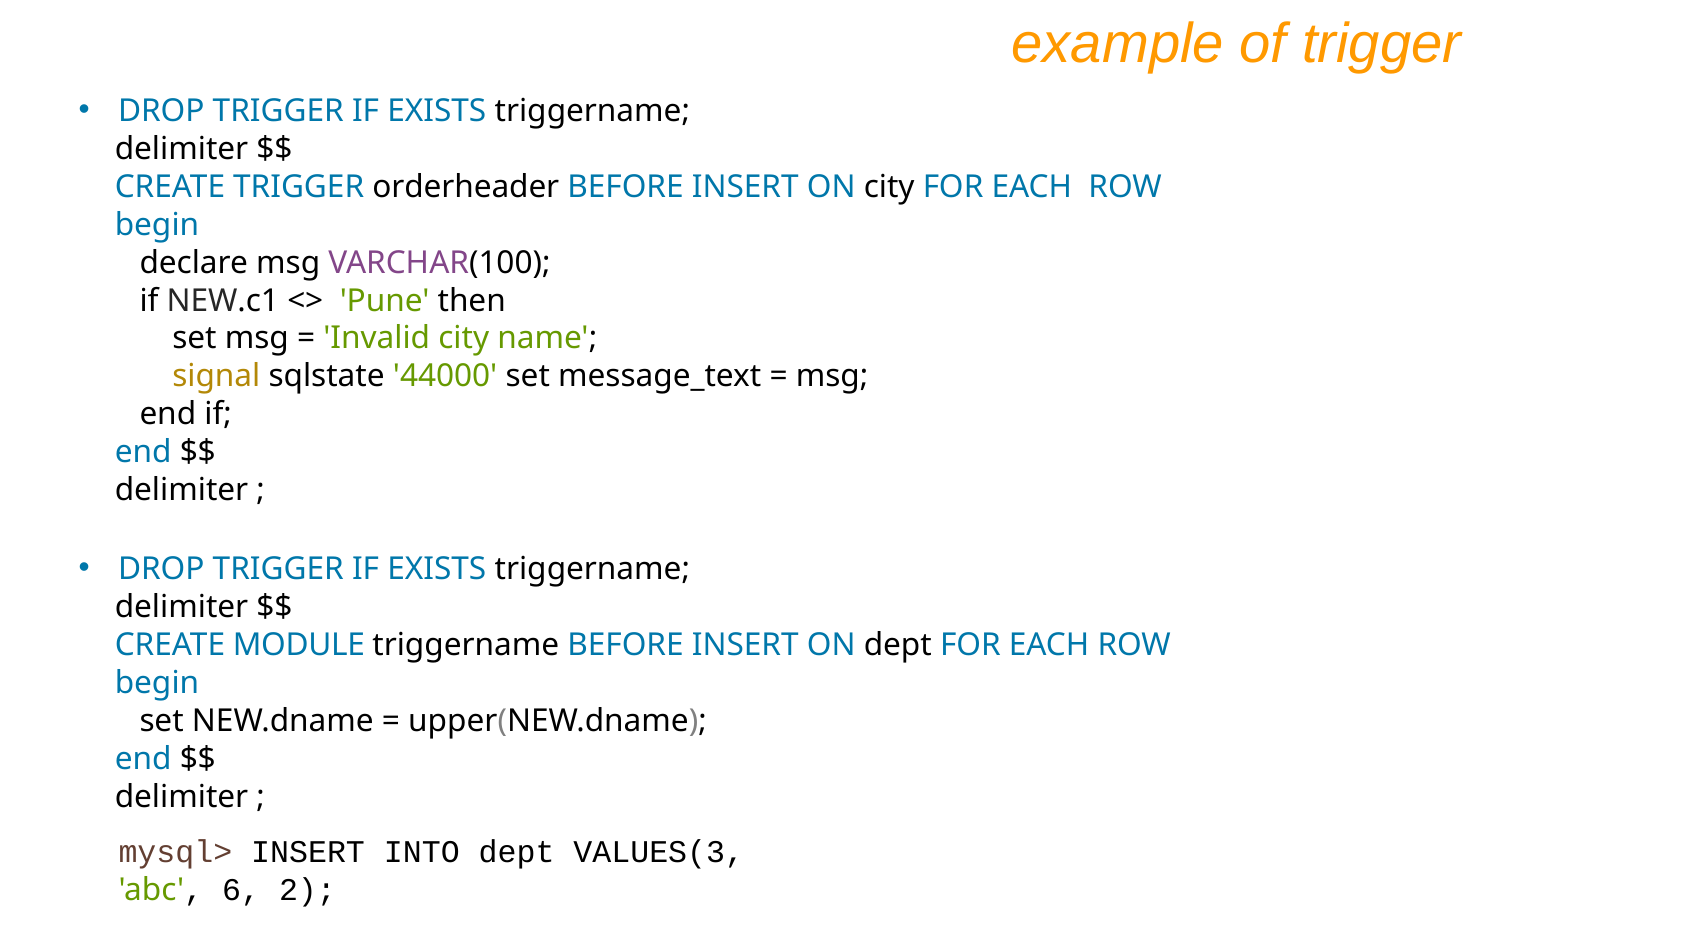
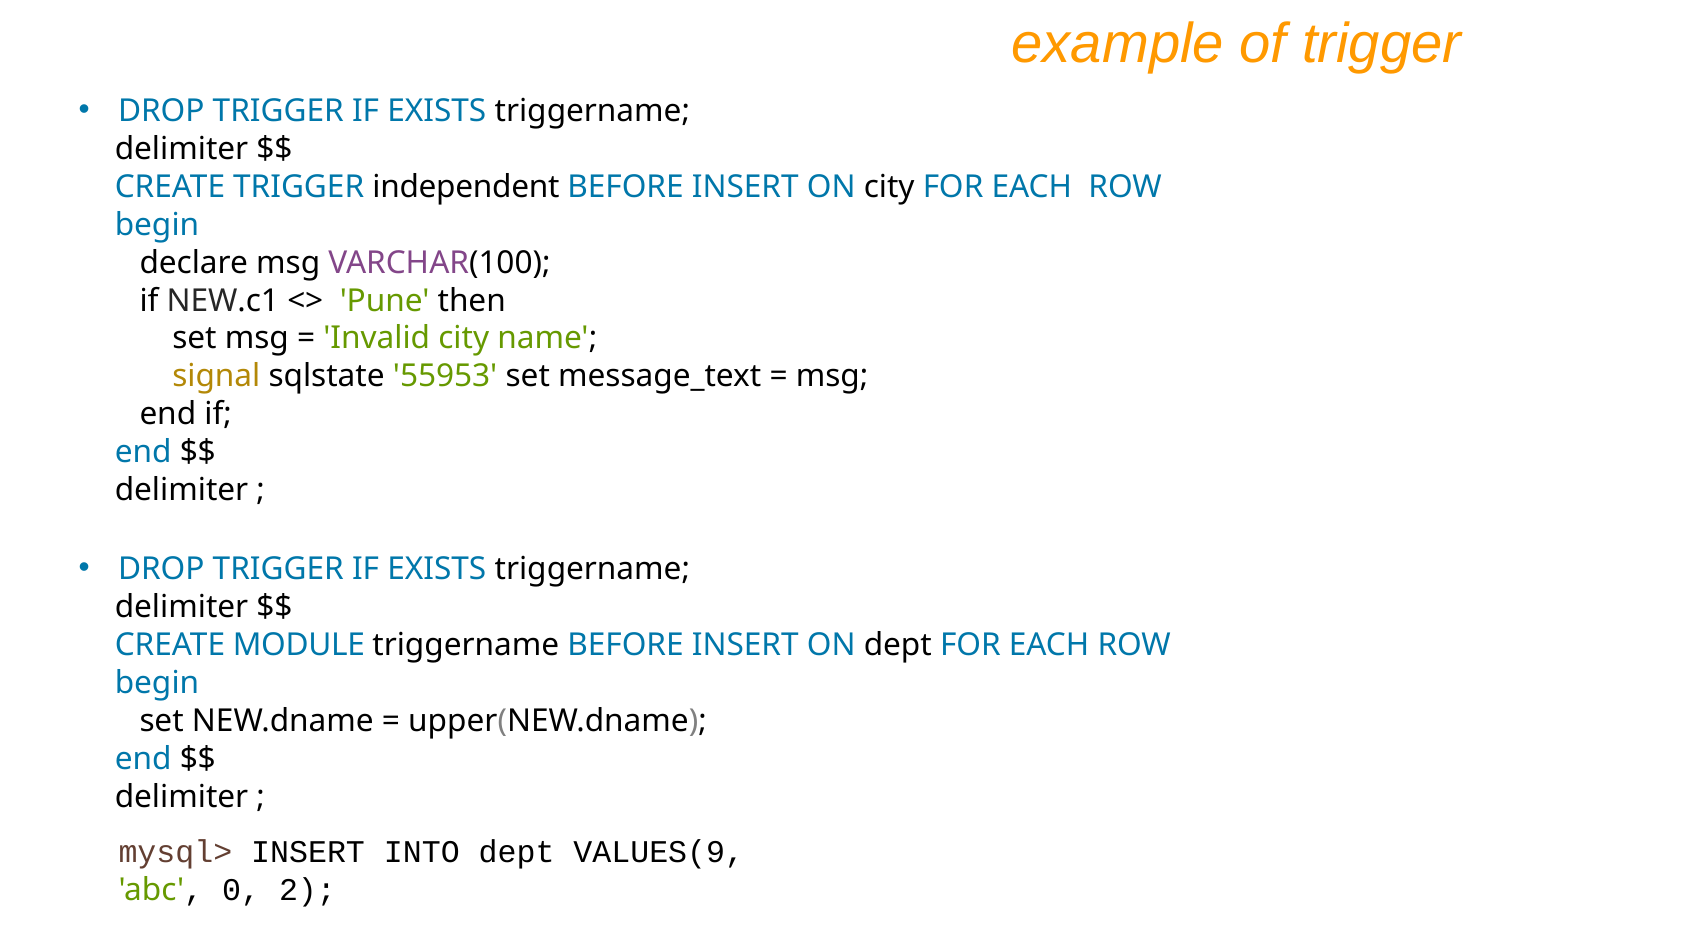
orderheader: orderheader -> independent (466, 187)
44000: 44000 -> 55953 (445, 376)
VALUES(3: VALUES(3 -> VALUES(9 (659, 852)
6: 6 -> 0 (241, 890)
